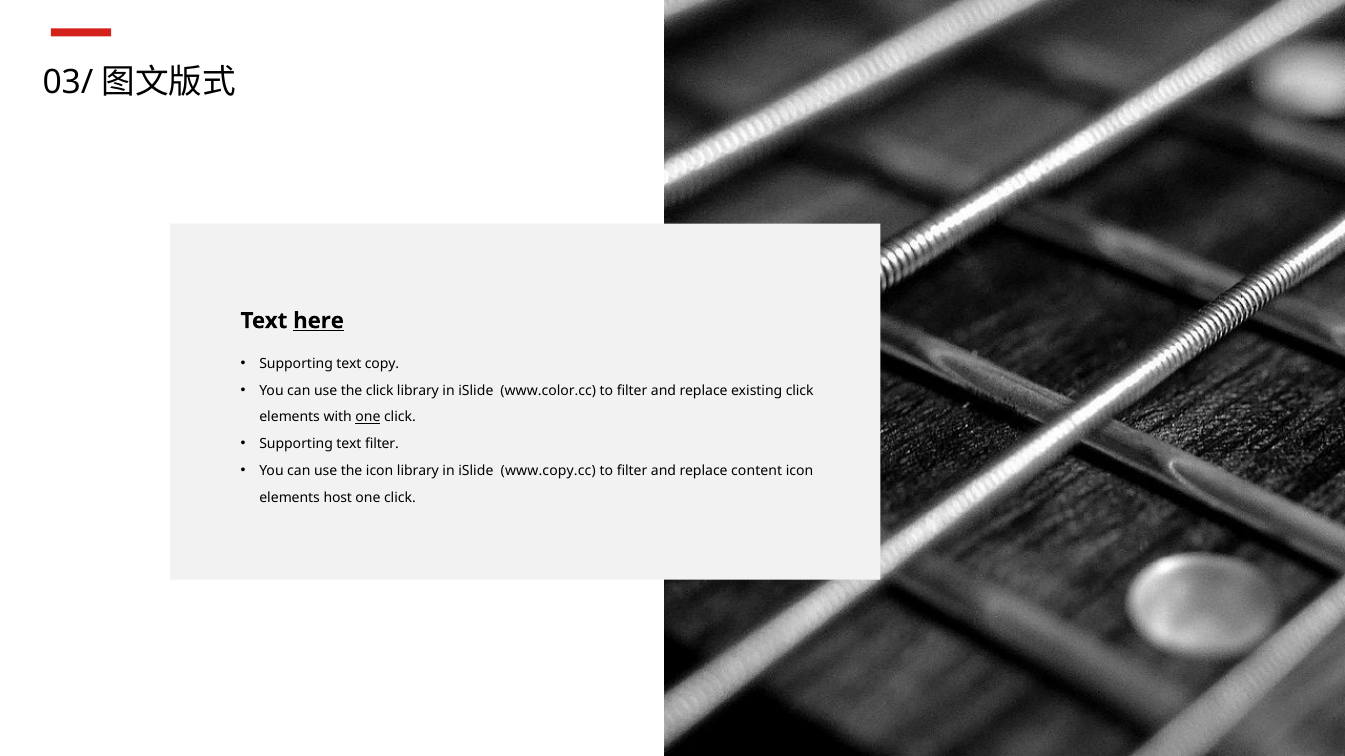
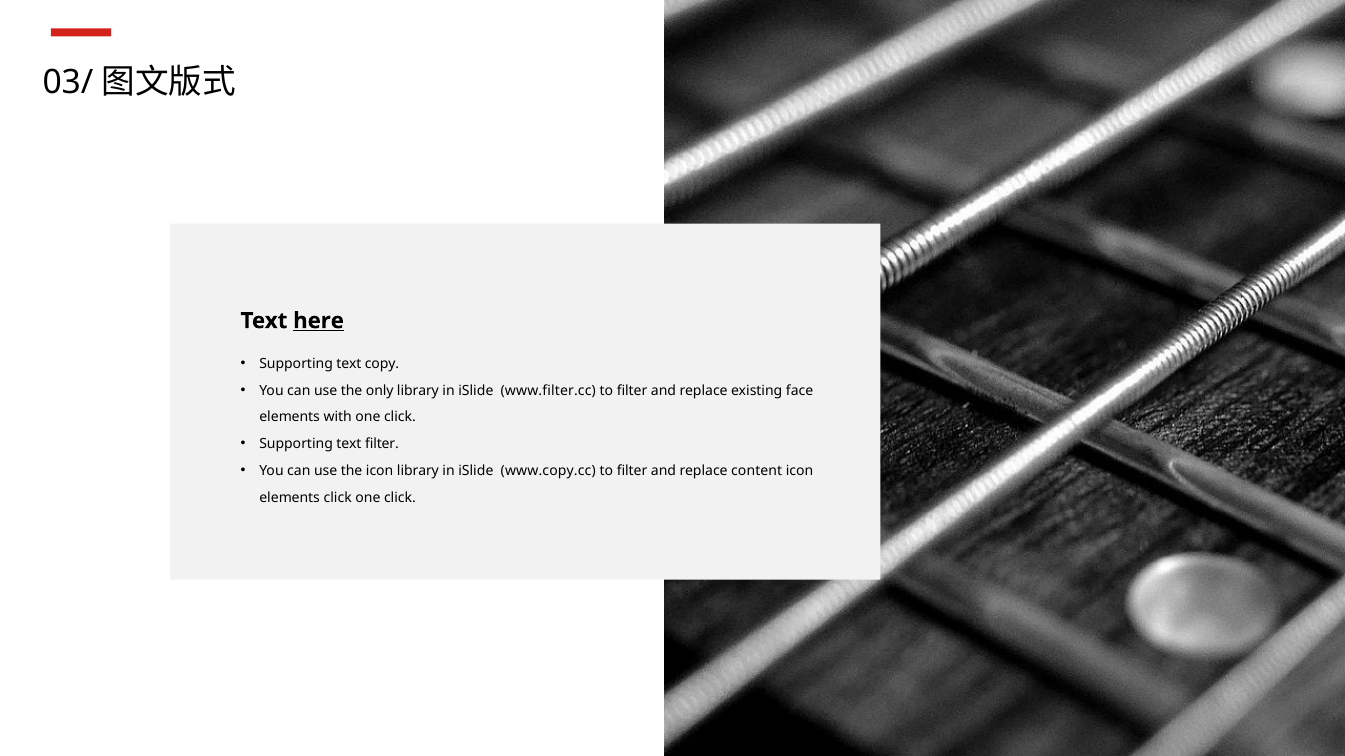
the click: click -> only (380, 391)
www.color.cc: www.color.cc -> www.filter.cc (548, 391)
existing click: click -> face (800, 391)
one underline: present -> none (368, 418)
elements host: host -> click (338, 498)
